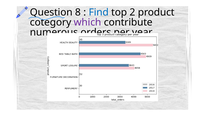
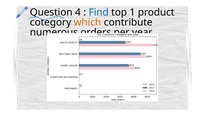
8: 8 -> 4 (78, 12)
2: 2 -> 1 (132, 12)
which colour: purple -> orange (88, 22)
